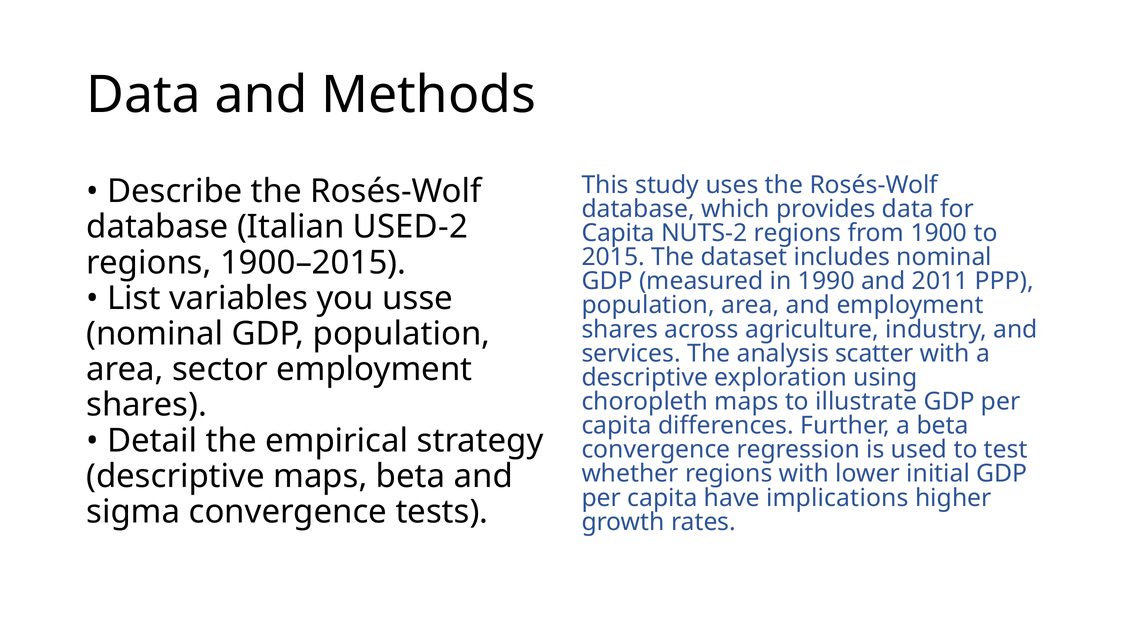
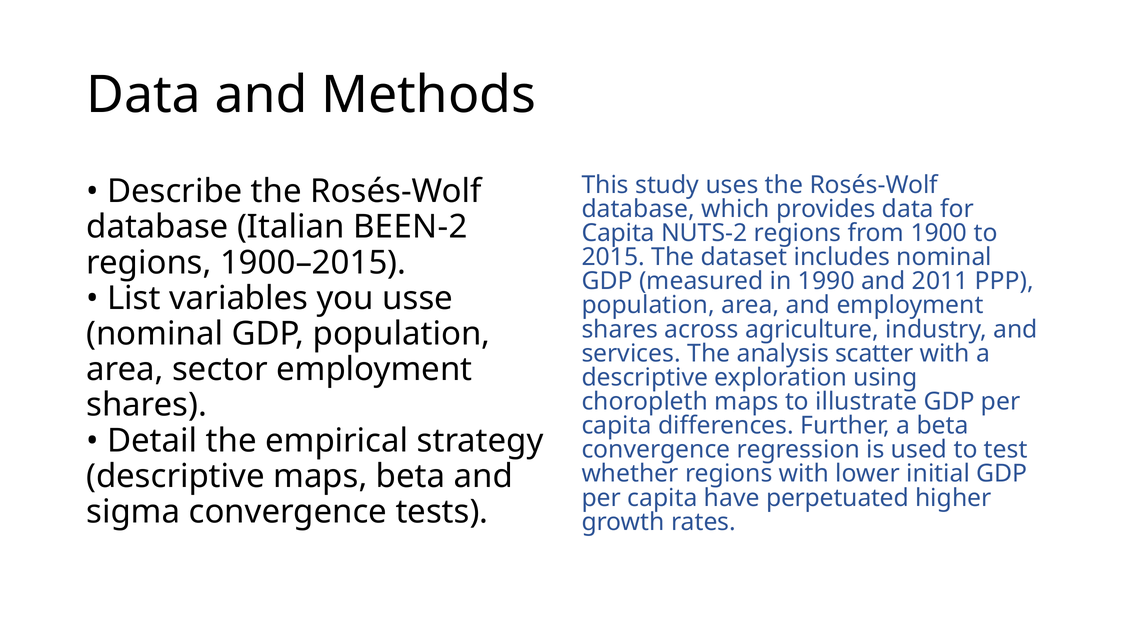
USED-2: USED-2 -> BEEN-2 (410, 227)
implications: implications -> perpetuated (838, 498)
